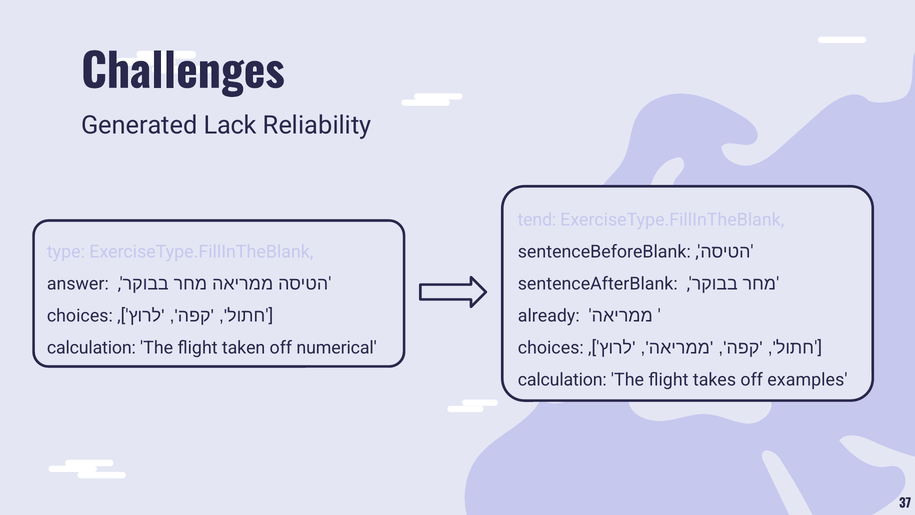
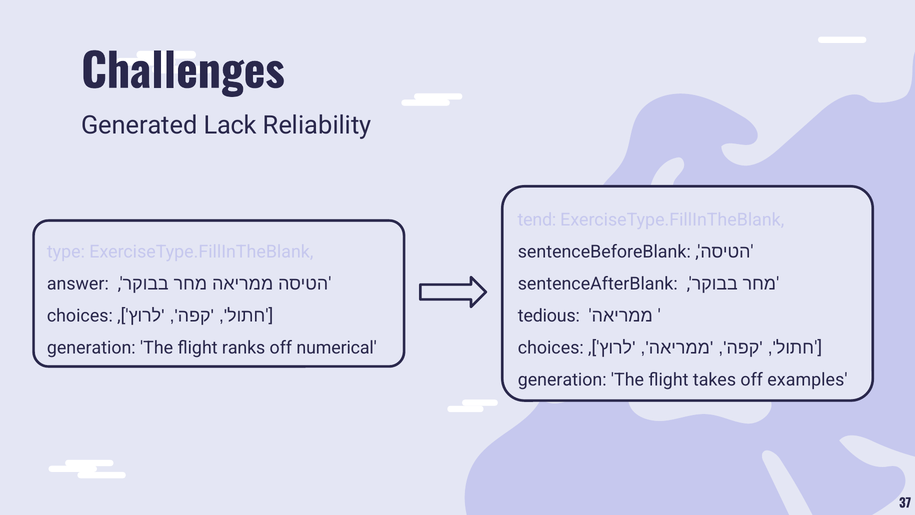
already: already -> tedious (549, 316)
calculation: calculation -> generation (91, 348)
taken: taken -> ranks (244, 348)
calculation: calculation -> generation (562, 380)
